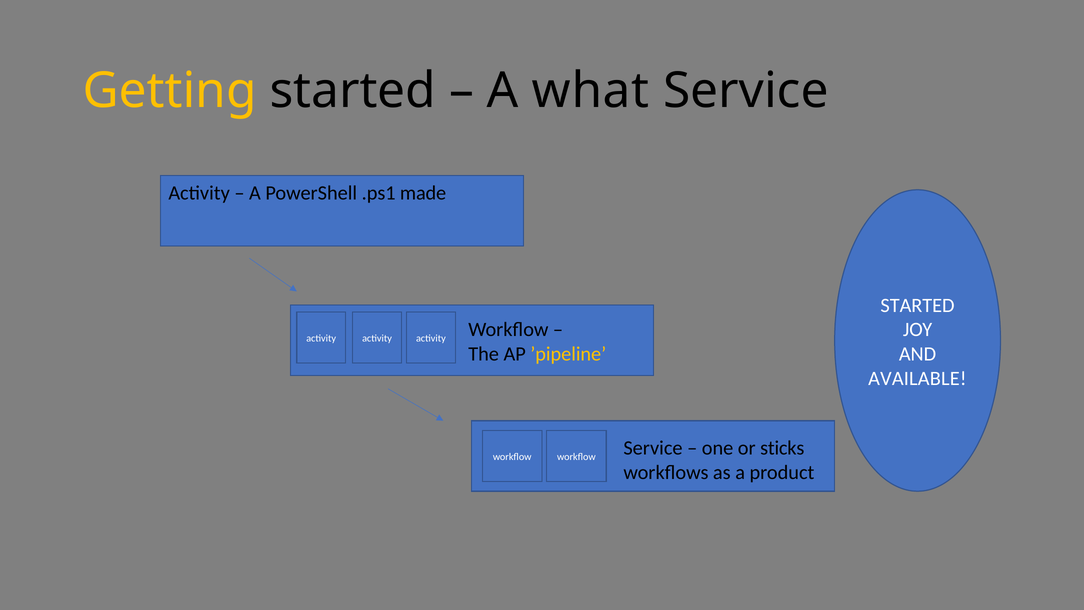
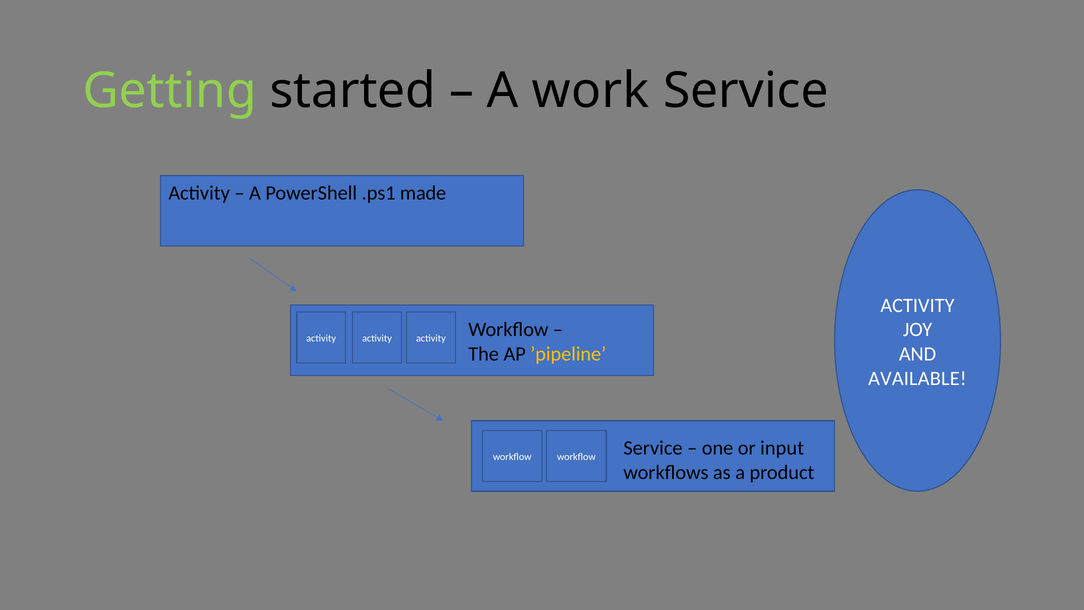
Getting colour: yellow -> light green (170, 91)
what: what -> work (591, 91)
STARTED: STARTED -> ACTIVITY (918, 305)
sticks: sticks -> input (782, 448)
